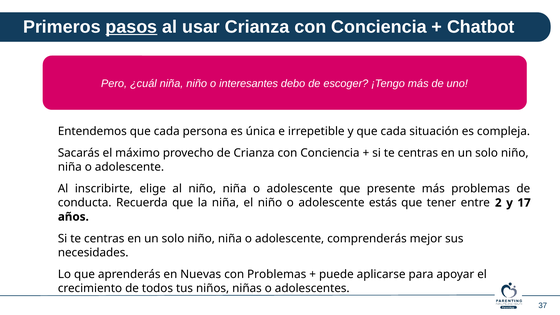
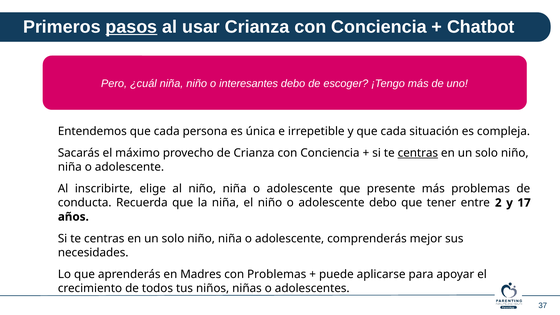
centras underline: none -> present (418, 153)
adolescente estás: estás -> debo (383, 203)
Nuevas: Nuevas -> Madres (201, 274)
